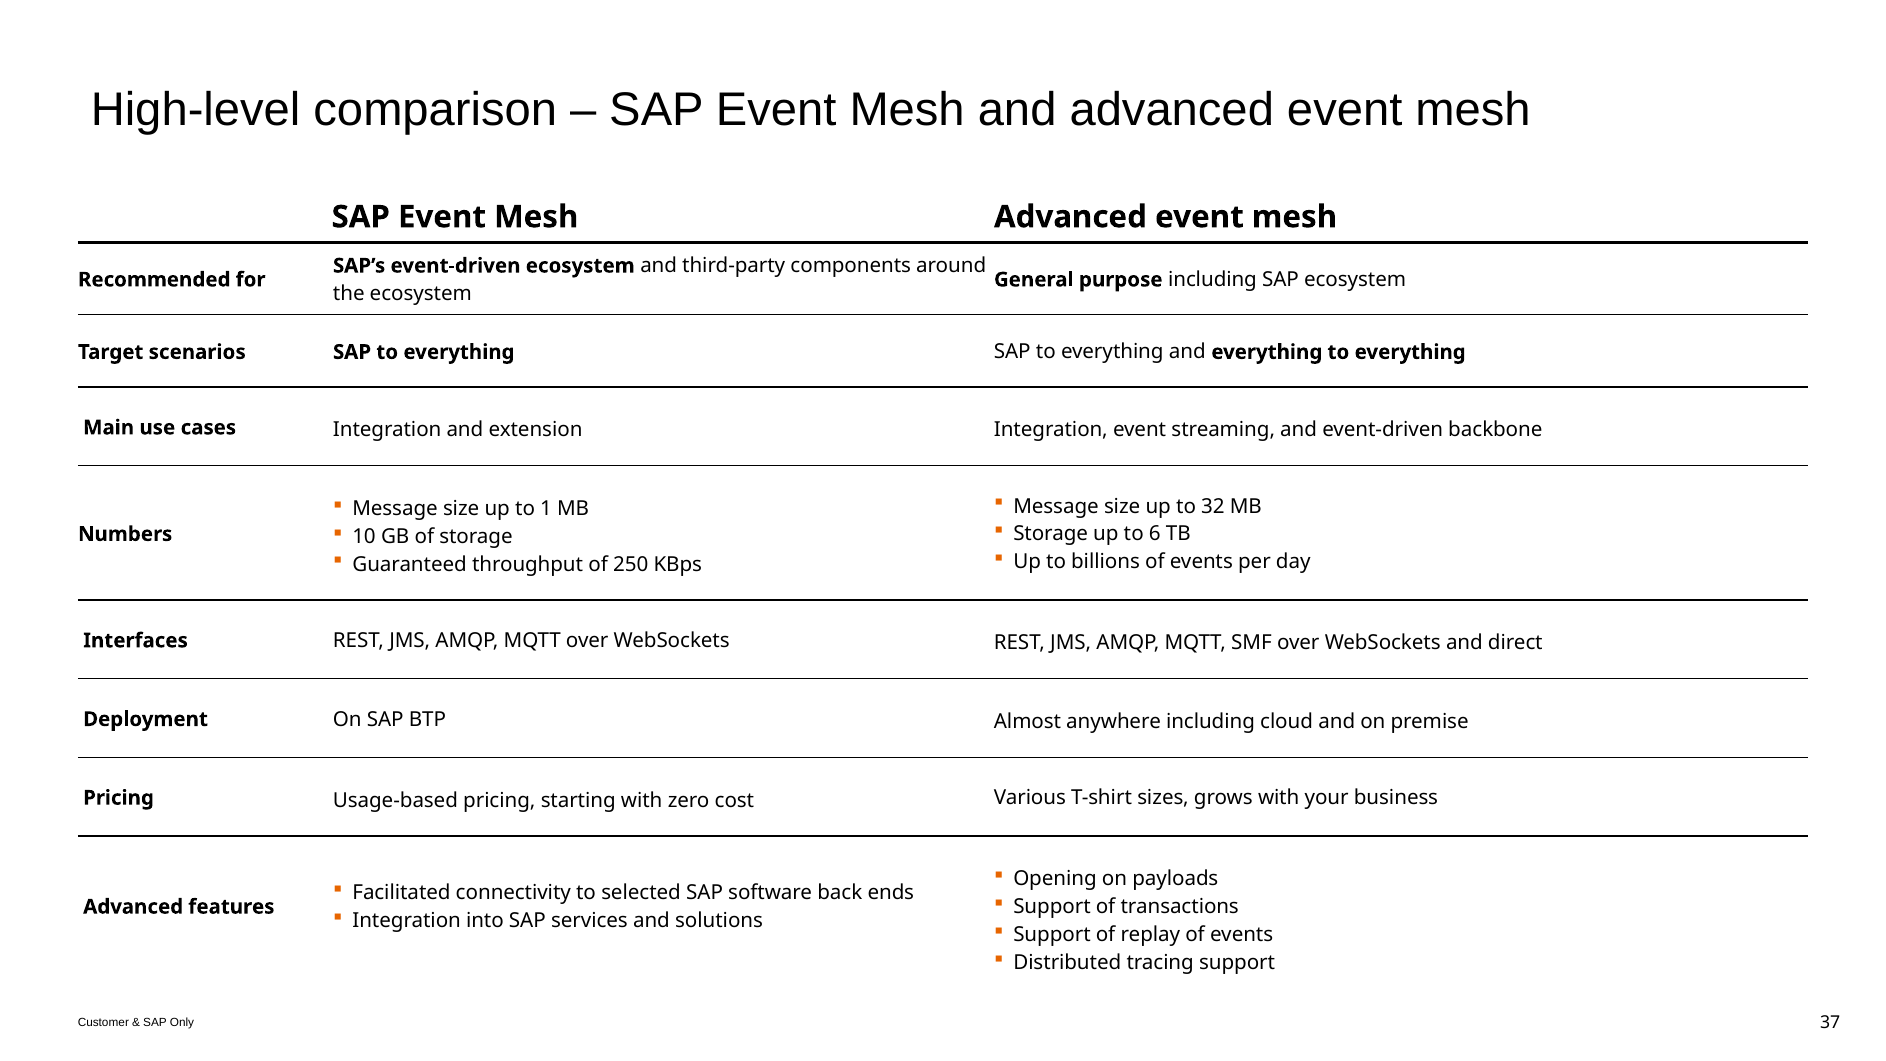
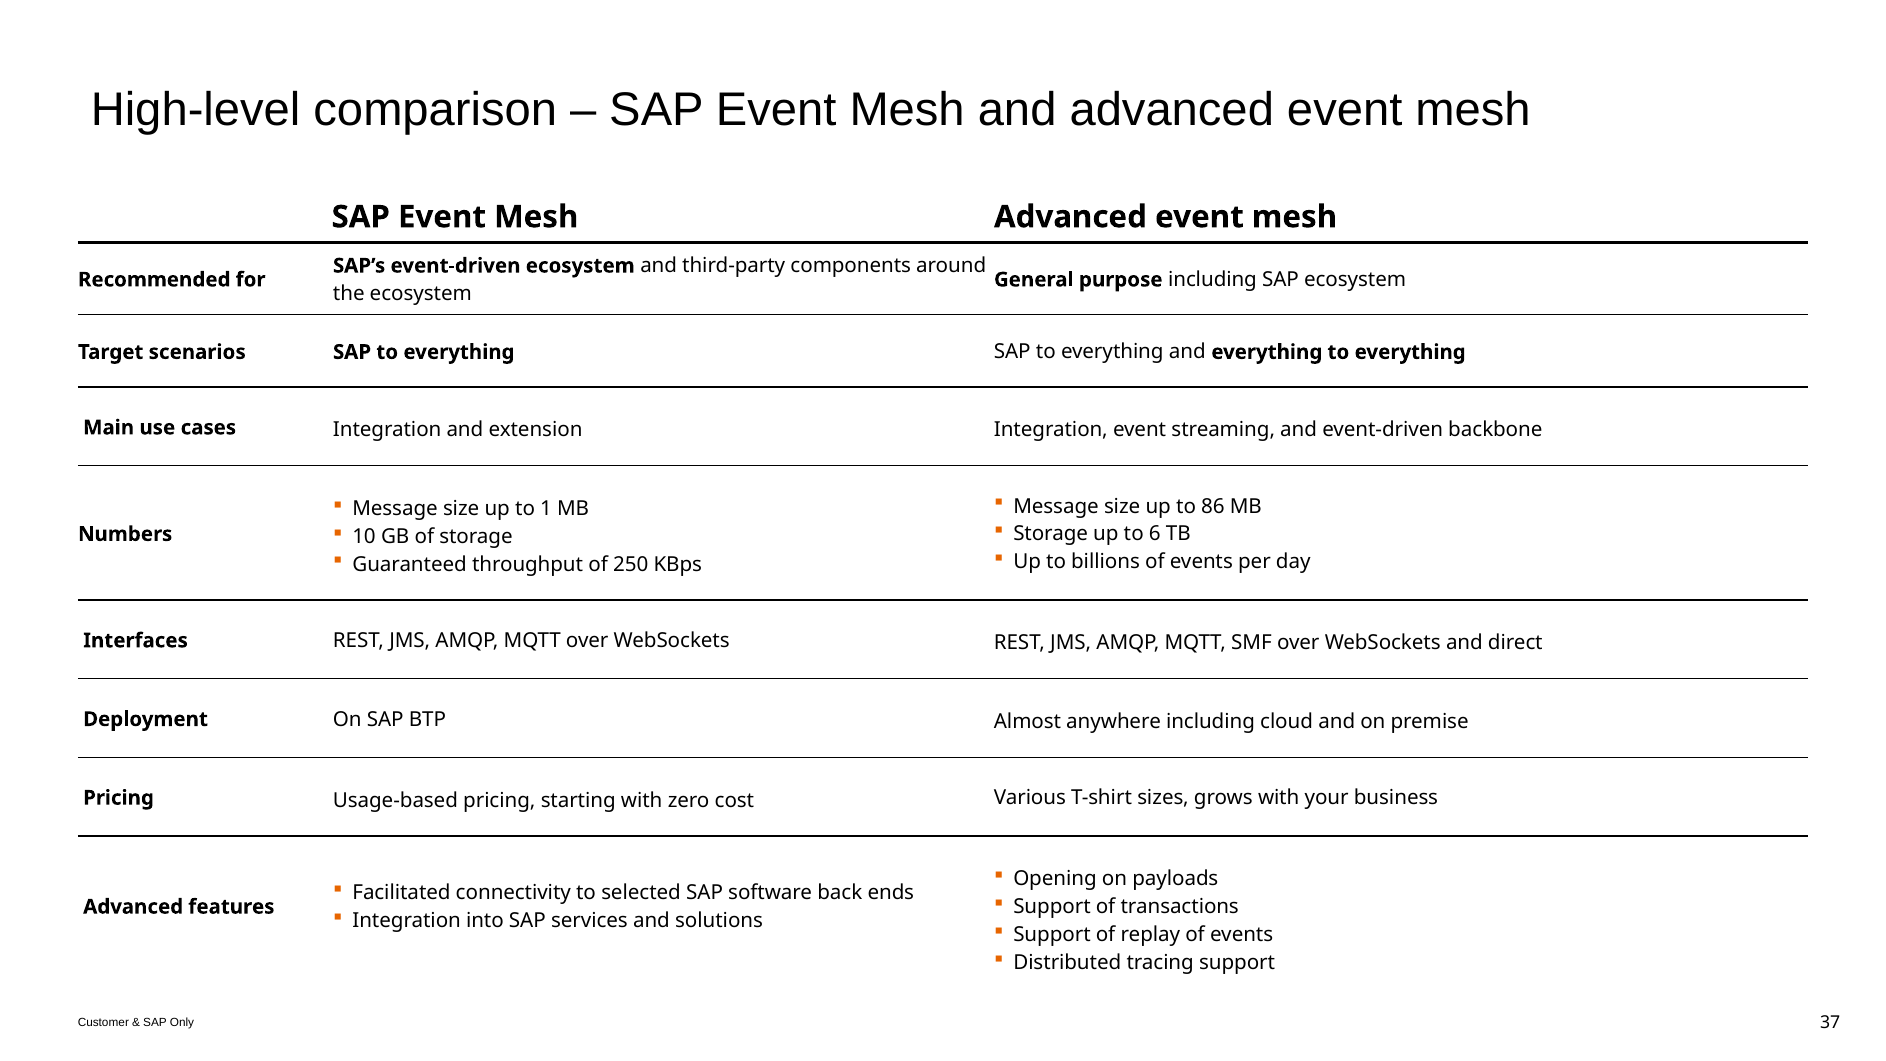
32: 32 -> 86 (1213, 506)
